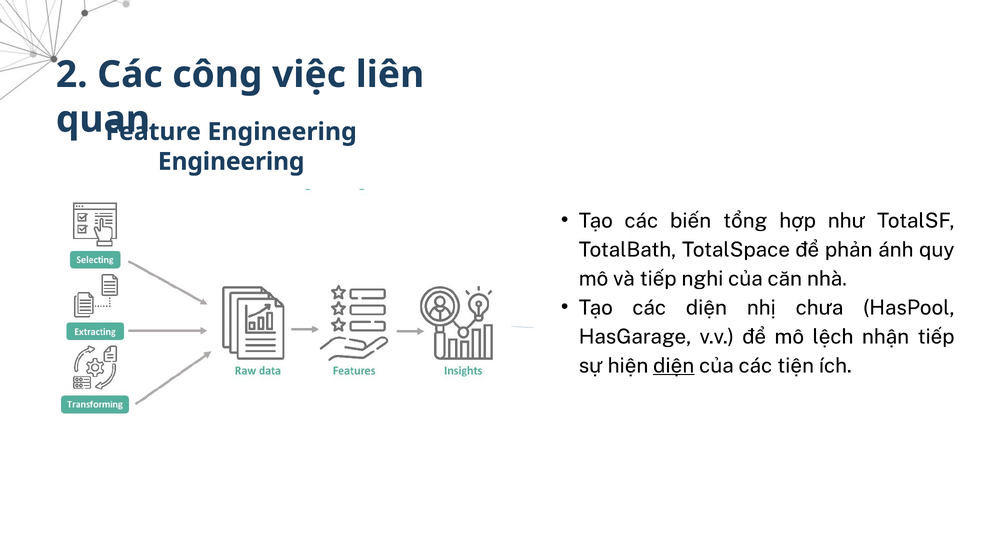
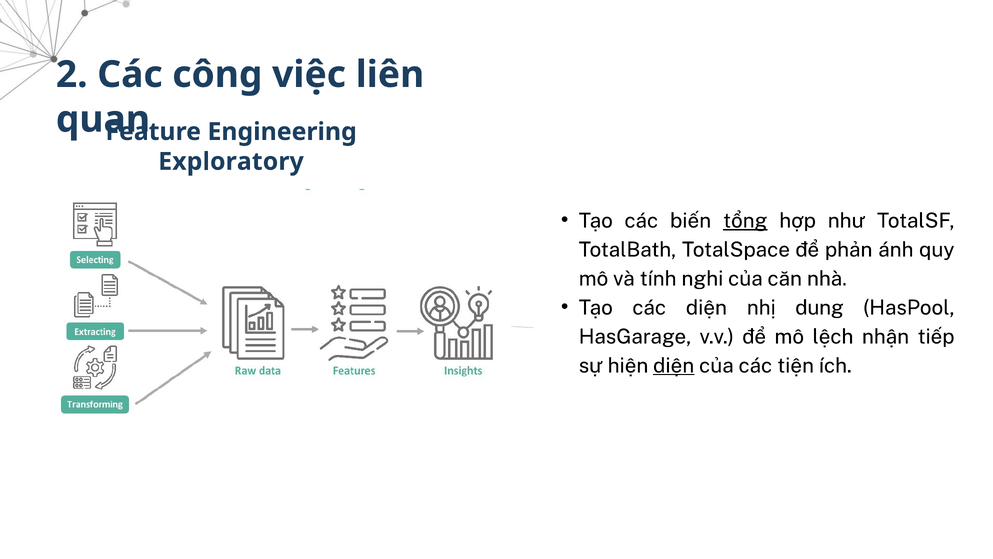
Engineering: Engineering -> Exploratory (231, 161)
tổng underline: none -> present (745, 221)
và tiếp: tiếp -> tính (658, 279)
chưa: chưa -> dung (820, 307)
